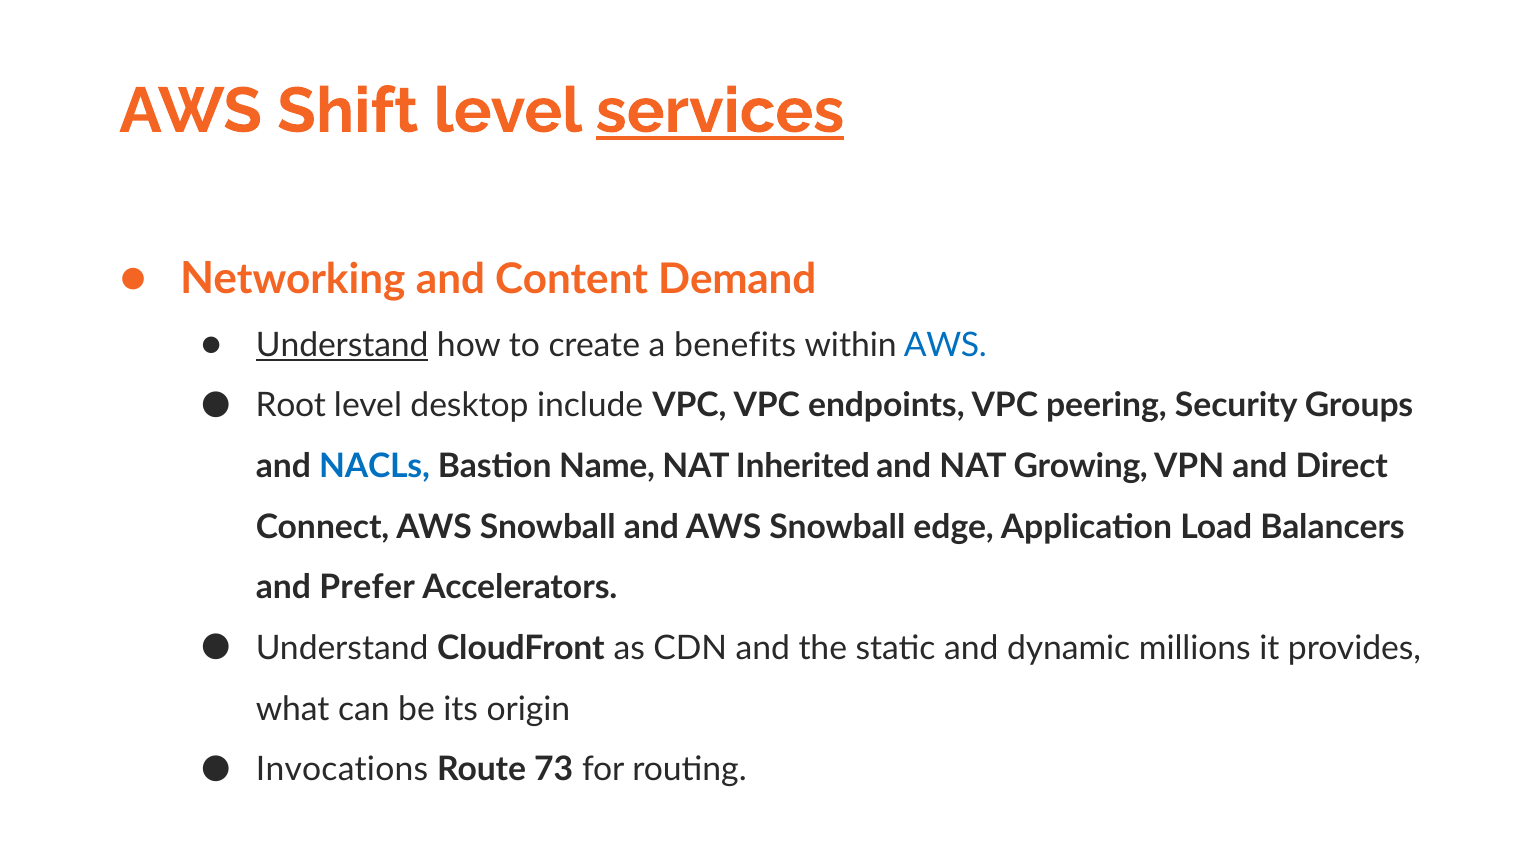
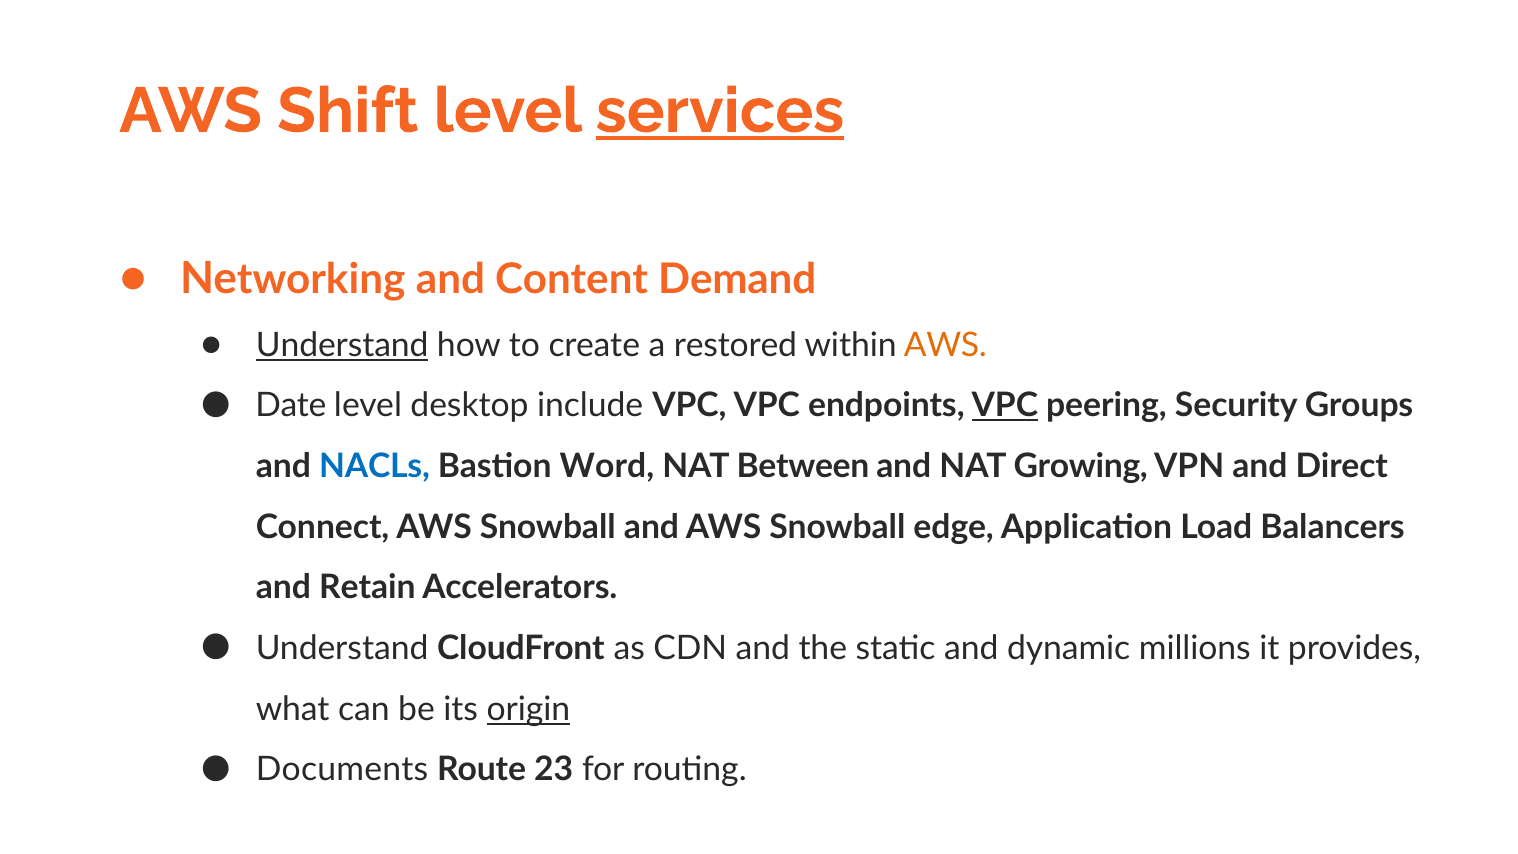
benefits: benefits -> restored (735, 345)
AWS colour: blue -> orange (945, 345)
Root: Root -> Date (291, 406)
VPC underline: none -> present (1005, 406)
Name: Name -> Word (607, 466)
Inherited: Inherited -> Between (803, 466)
Prefer: Prefer -> Retain (367, 588)
origin underline: none -> present (528, 709)
Invocations: Invocations -> Documents (342, 770)
73: 73 -> 23 (554, 770)
